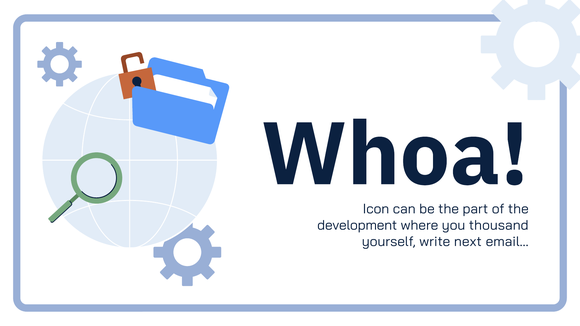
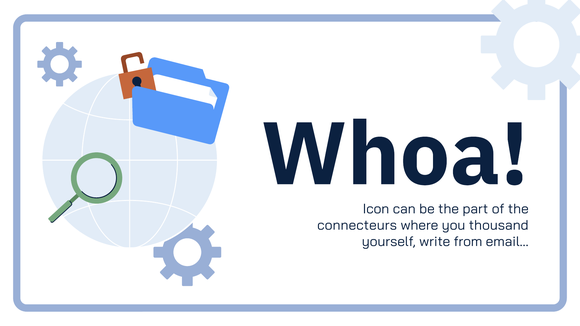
development: development -> connecteurs (357, 226)
next: next -> from (468, 242)
